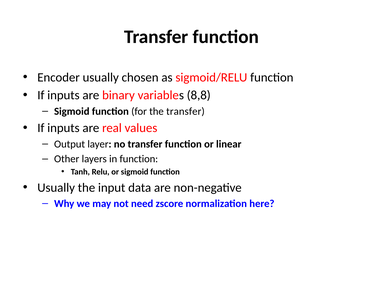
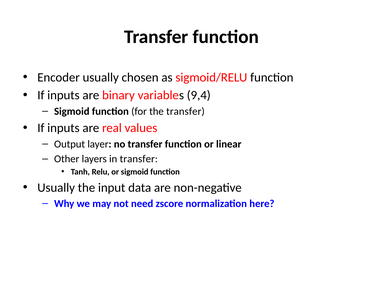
8,8: 8,8 -> 9,4 (199, 95)
in function: function -> transfer (139, 159)
